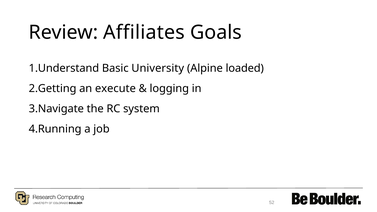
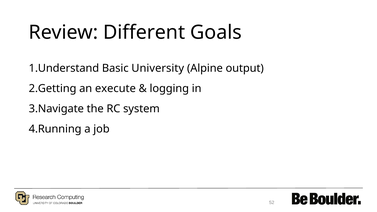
Affiliates: Affiliates -> Different (144, 33)
loaded: loaded -> output (245, 68)
